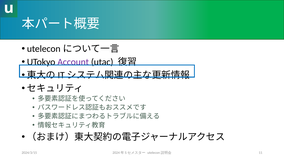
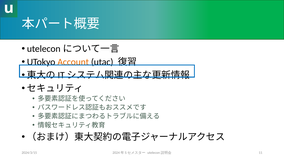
Account colour: purple -> orange (73, 62)
